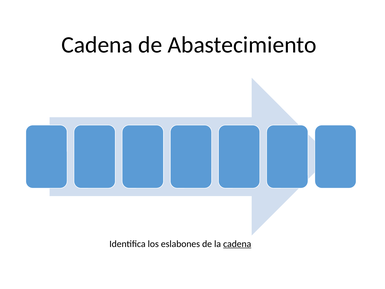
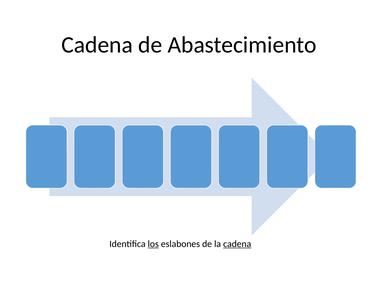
los underline: none -> present (153, 244)
